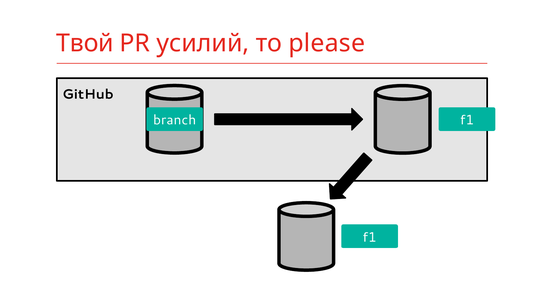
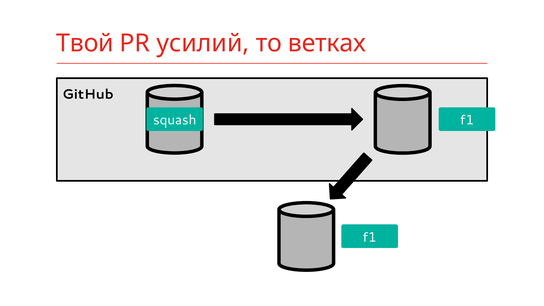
please: please -> ветках (327, 43)
branch: branch -> squash (175, 120)
